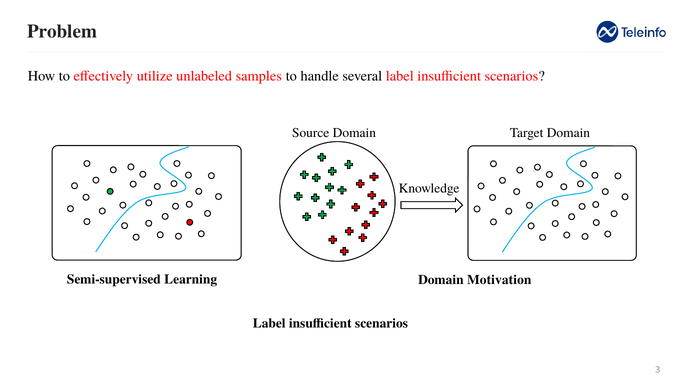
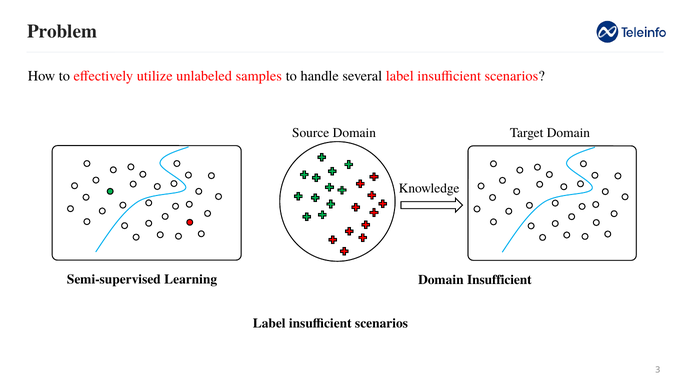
Domain Motivation: Motivation -> Insufficient (499, 280)
